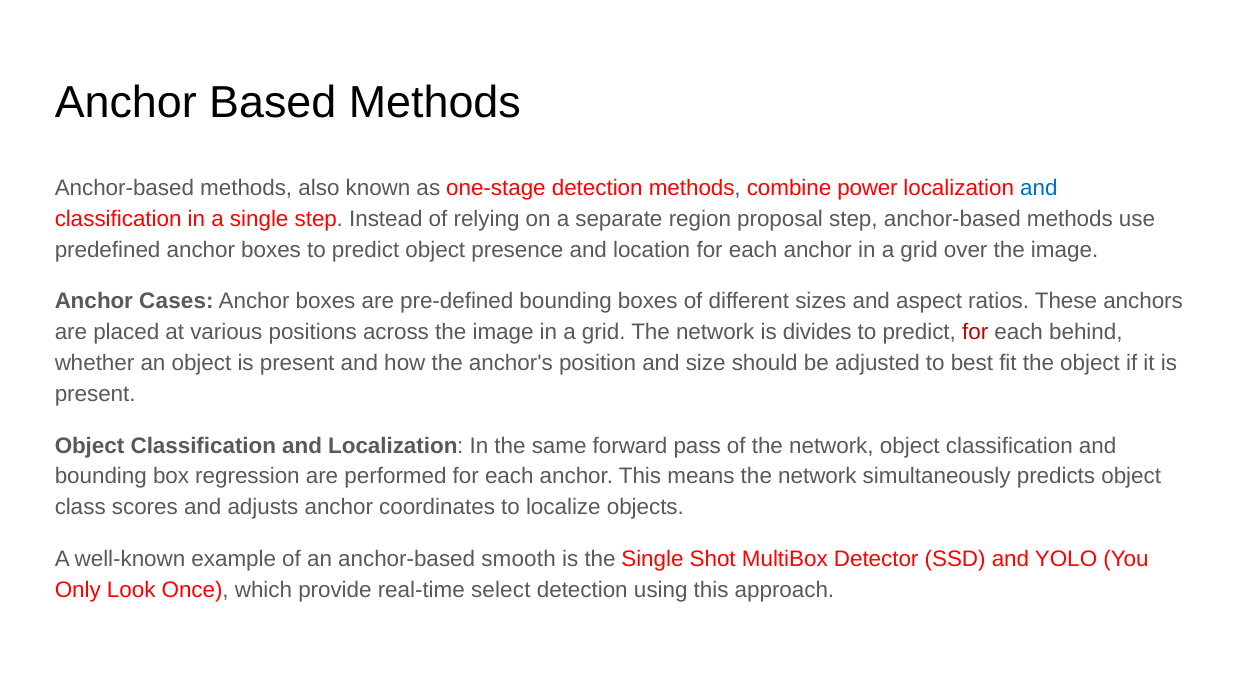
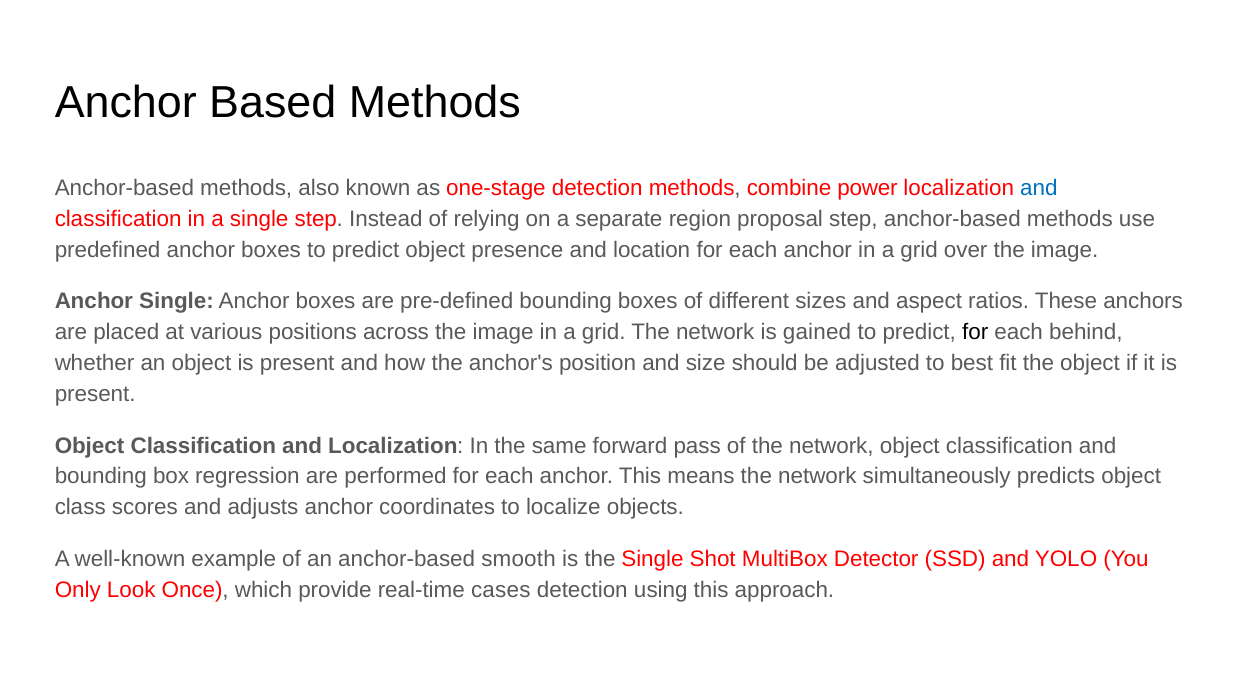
Anchor Cases: Cases -> Single (177, 302)
divides: divides -> gained (817, 332)
for colour: red -> black (975, 332)
select: select -> cases (501, 591)
